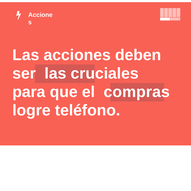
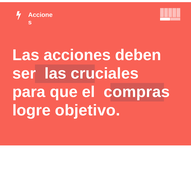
teléfono: teléfono -> objetivo (88, 110)
